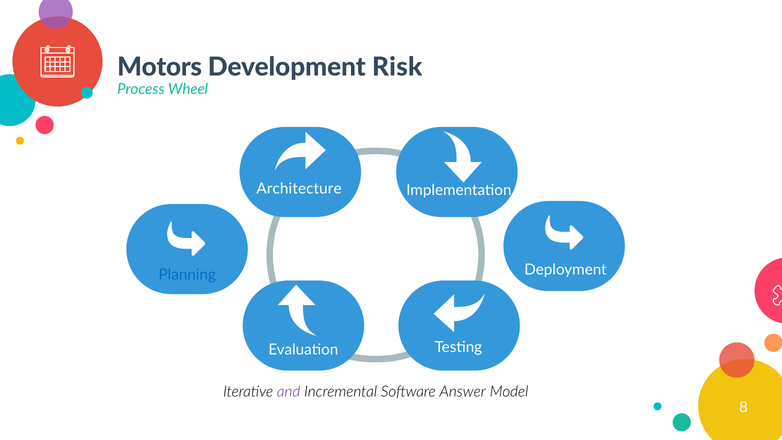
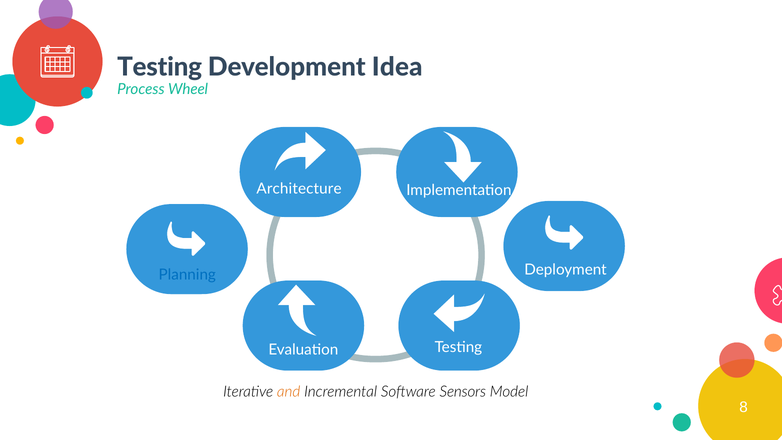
Motors: Motors -> Testing (160, 67)
Risk: Risk -> Idea (397, 67)
and colour: purple -> orange (289, 391)
Answer: Answer -> Sensors (463, 391)
